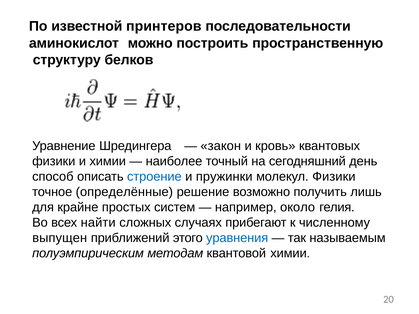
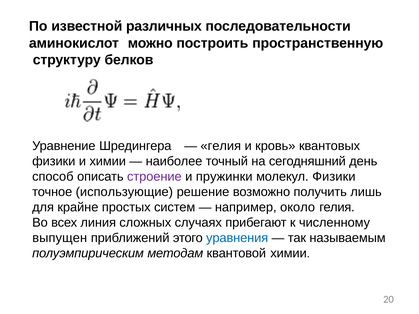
принтеров: принтеров -> различных (164, 26)
закон: закон -> гелия (221, 146)
строение colour: blue -> purple (154, 177)
определённые: определённые -> использующие (124, 192)
найти: найти -> линия (98, 223)
